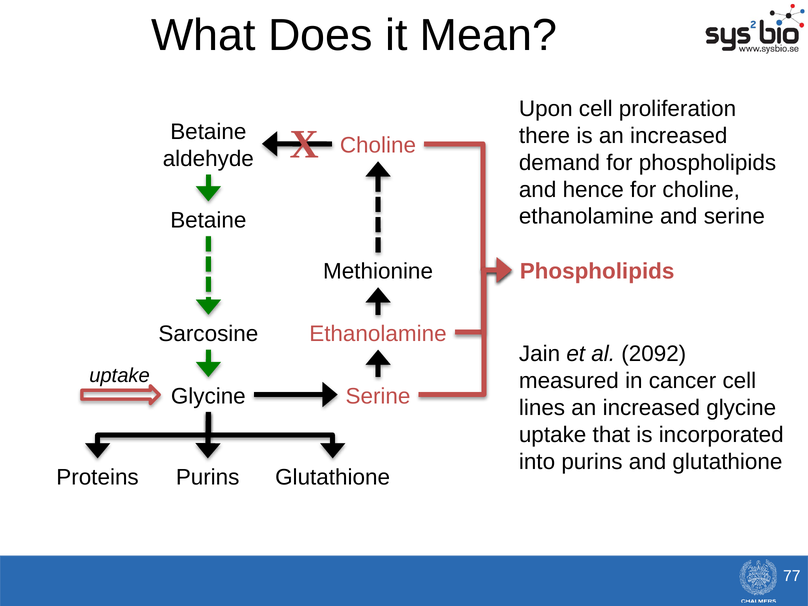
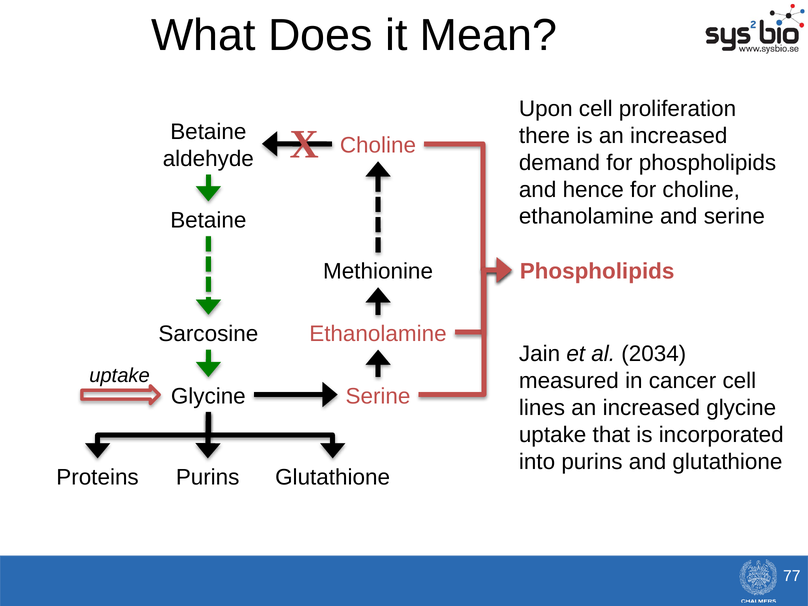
2092: 2092 -> 2034 (654, 354)
